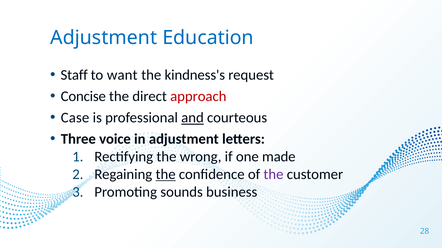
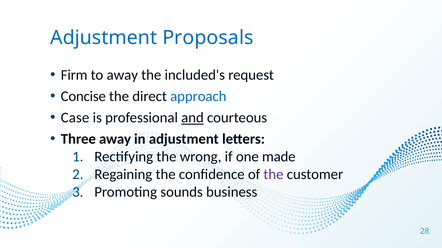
Education: Education -> Proposals (208, 38)
Staff: Staff -> Firm (74, 75)
to want: want -> away (122, 75)
kindness's: kindness's -> included's (195, 75)
approach colour: red -> blue (198, 97)
Three voice: voice -> away (115, 139)
the underline: present -> none (166, 175)
